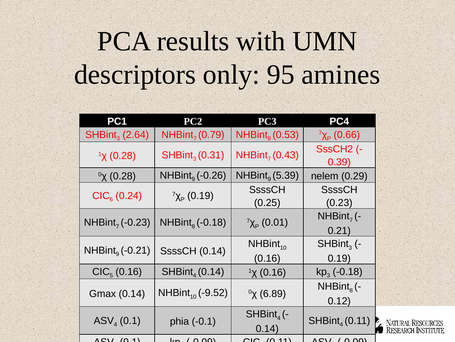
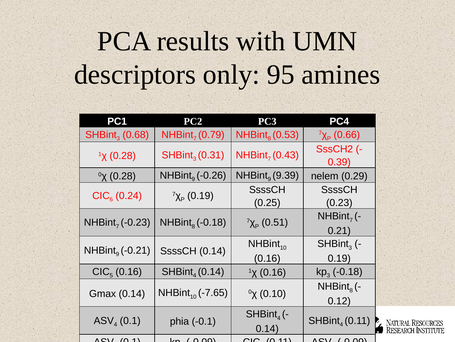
2.64: 2.64 -> 0.68 (136, 134)
5.39: 5.39 -> 9.39 (286, 175)
0.01: 0.01 -> 0.51 (275, 222)
-9.52: -9.52 -> -7.65 (213, 292)
6.89: 6.89 -> 0.10 (273, 293)
